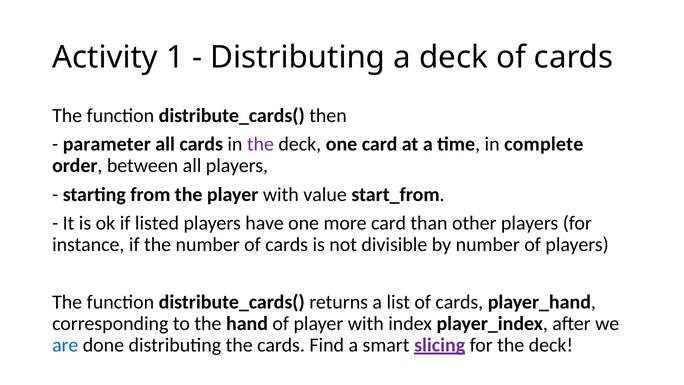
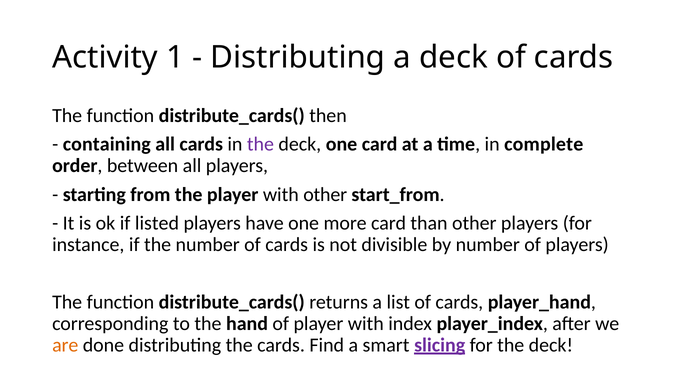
parameter: parameter -> containing (107, 144)
with value: value -> other (325, 194)
are colour: blue -> orange (65, 345)
